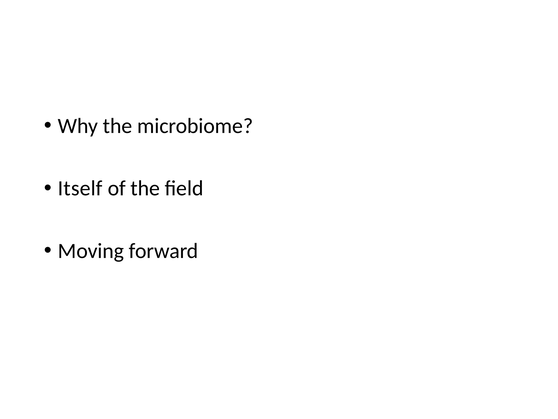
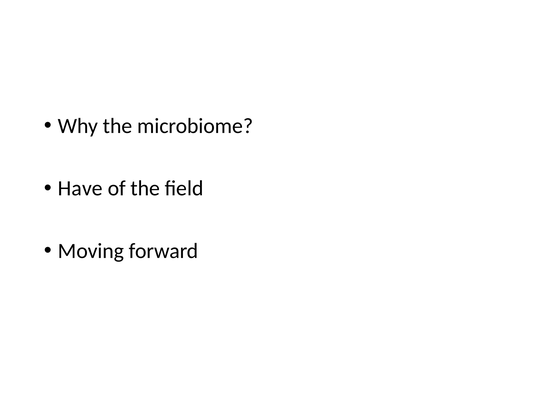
Itself: Itself -> Have (80, 188)
